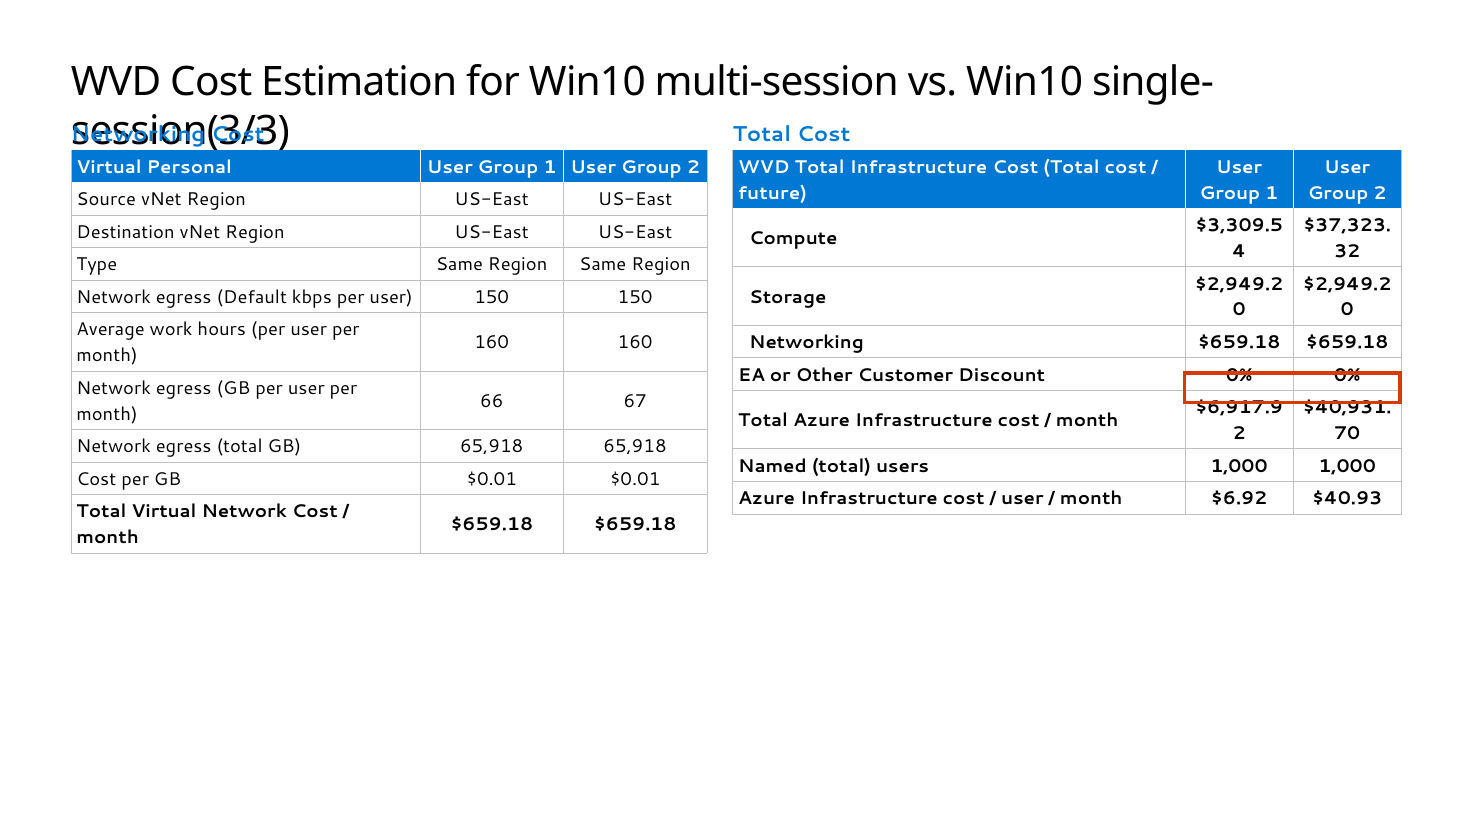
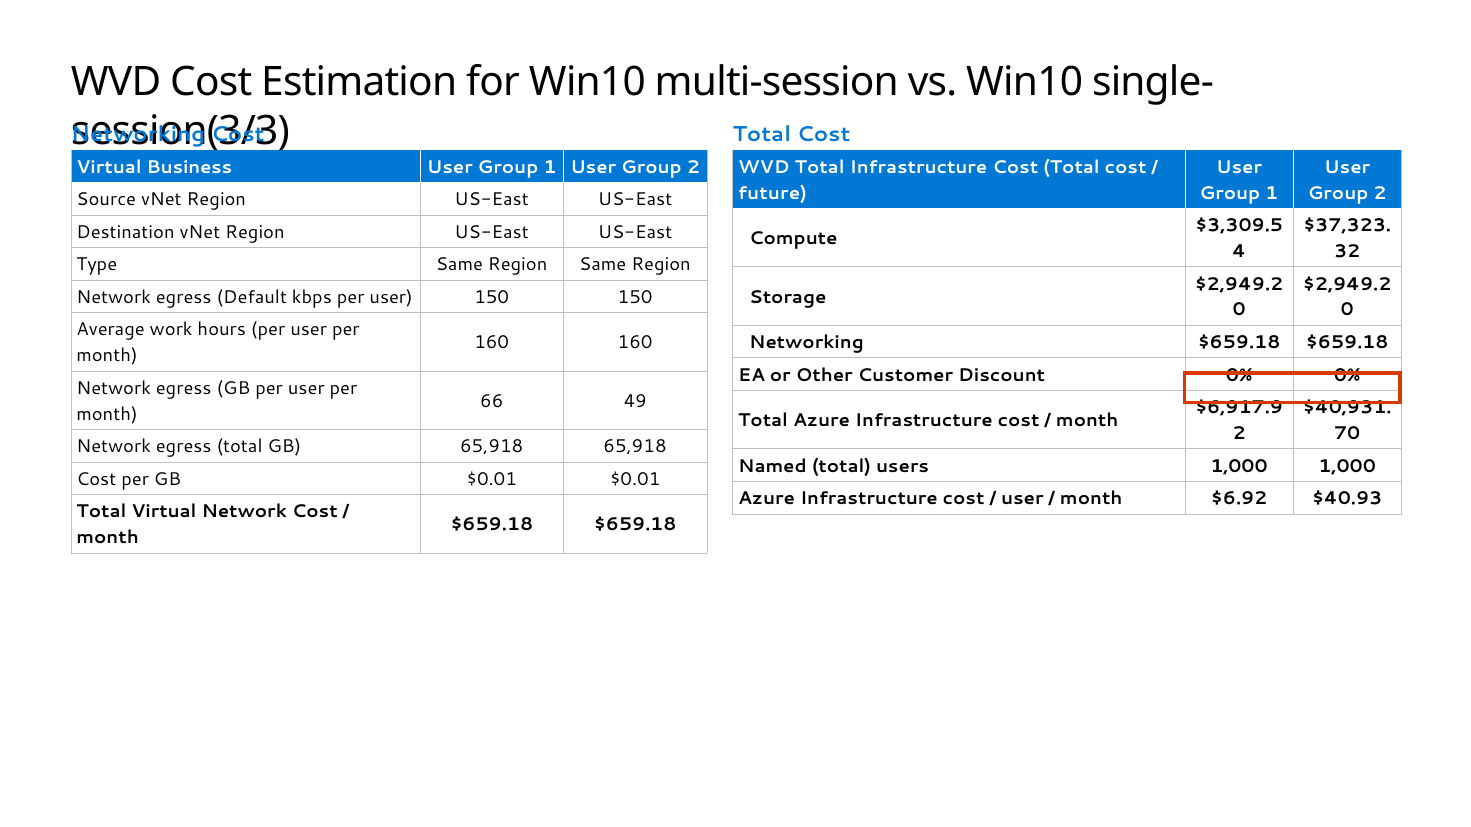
Personal: Personal -> Business (189, 167)
67: 67 -> 49 (635, 401)
